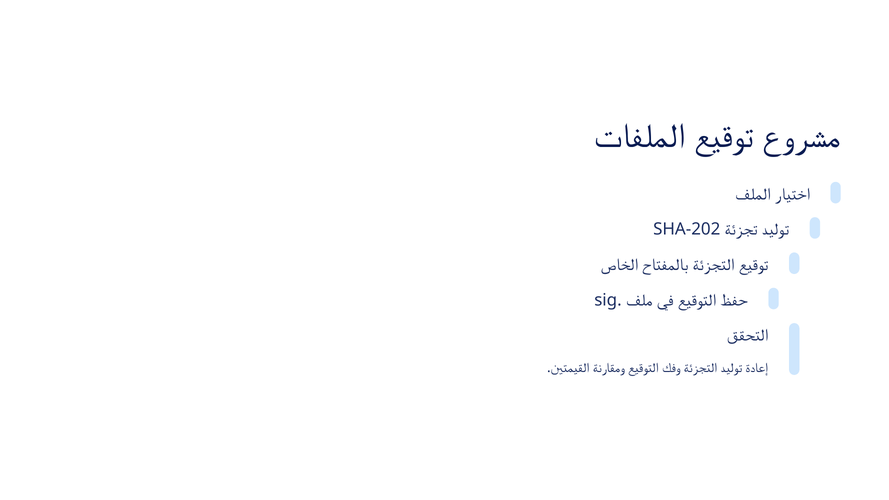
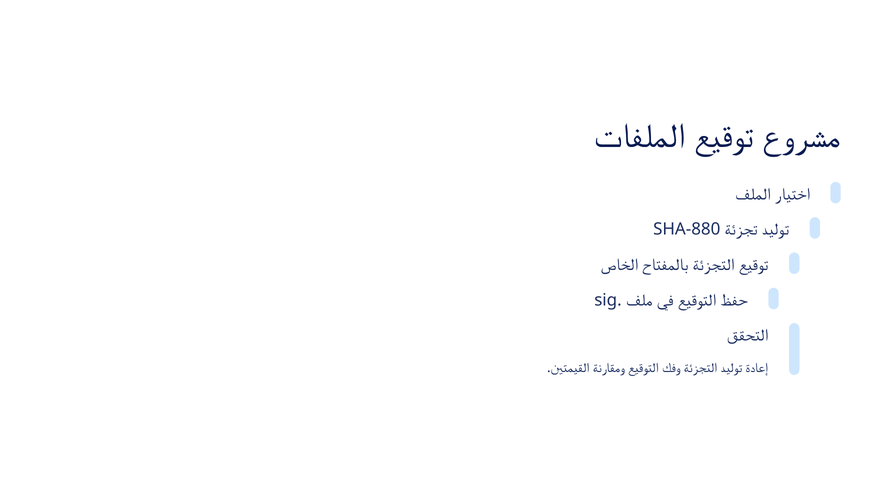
SHA-202: SHA-202 -> SHA-880 (687, 229)
